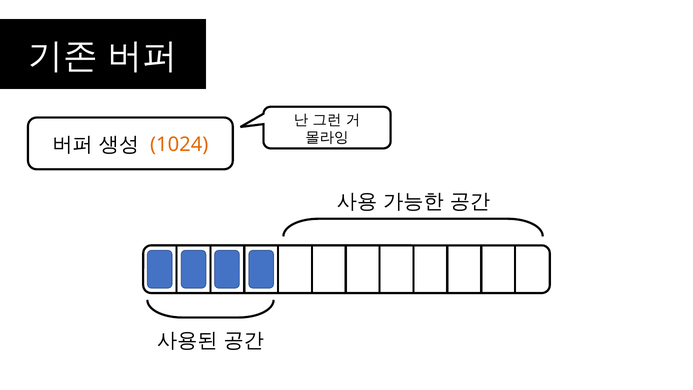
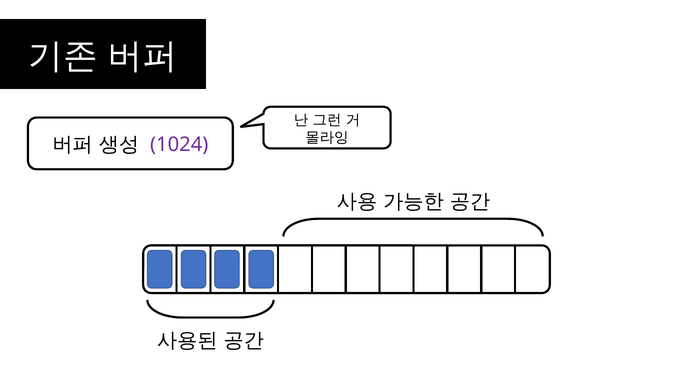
1024 colour: orange -> purple (179, 145)
